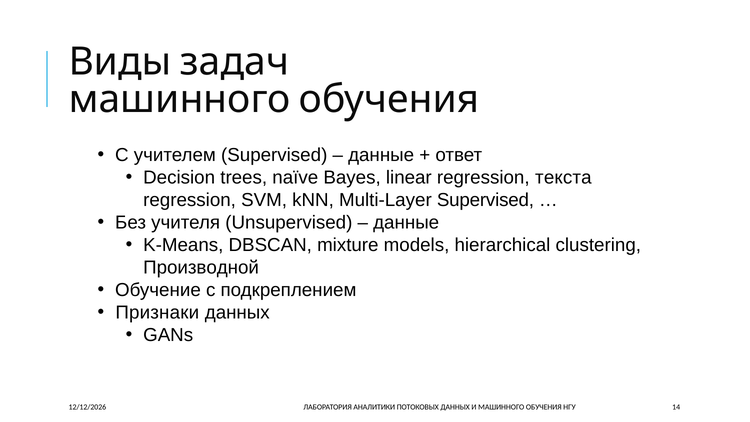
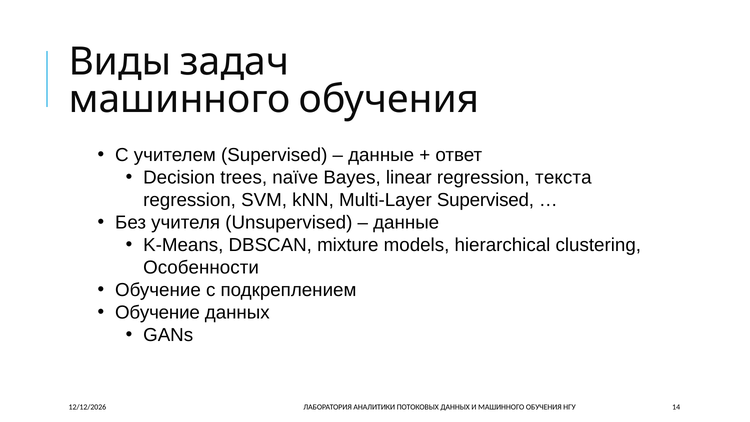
Производной: Производной -> Особенности (201, 267)
Признаки: Признаки -> Обучение (157, 312)
